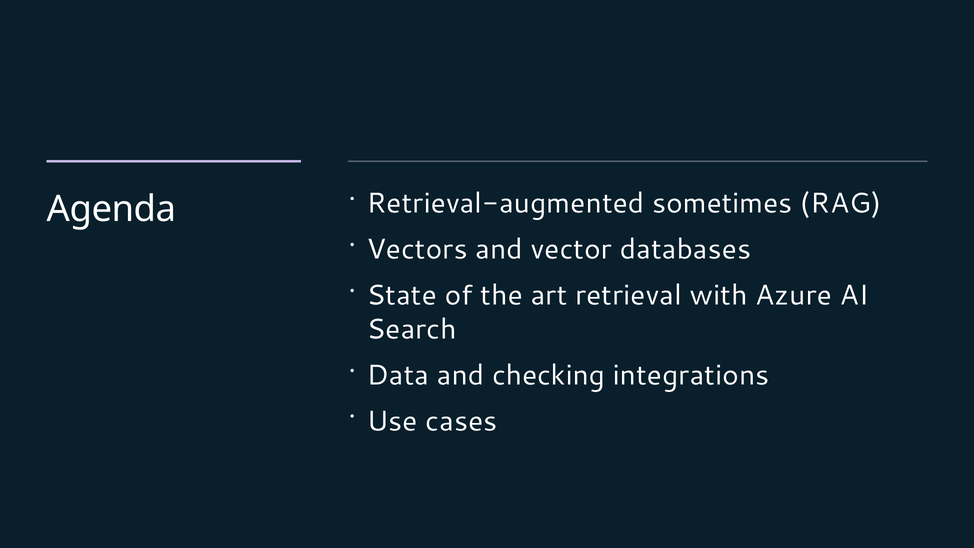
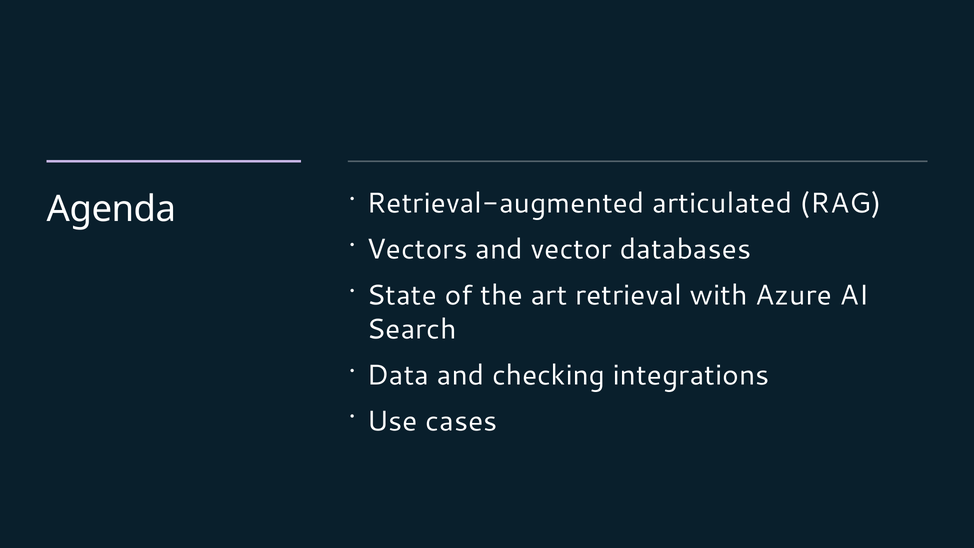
sometimes: sometimes -> articulated (722, 204)
